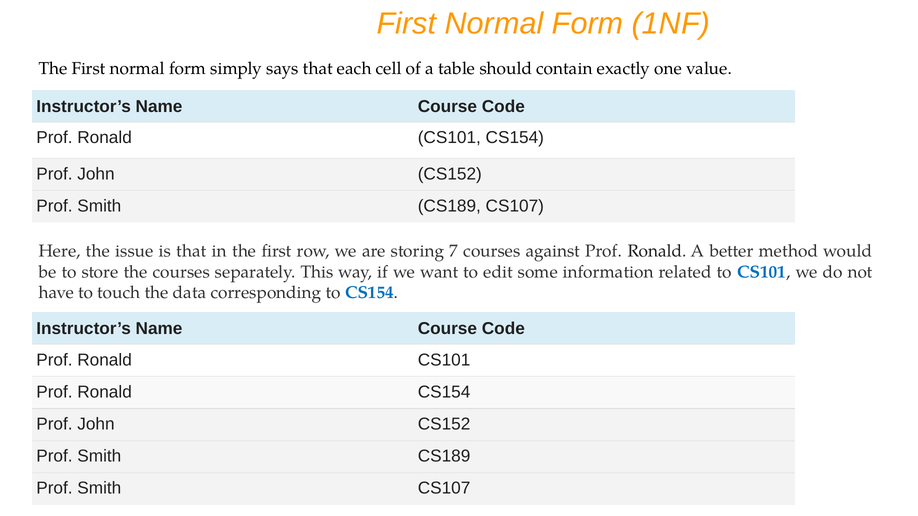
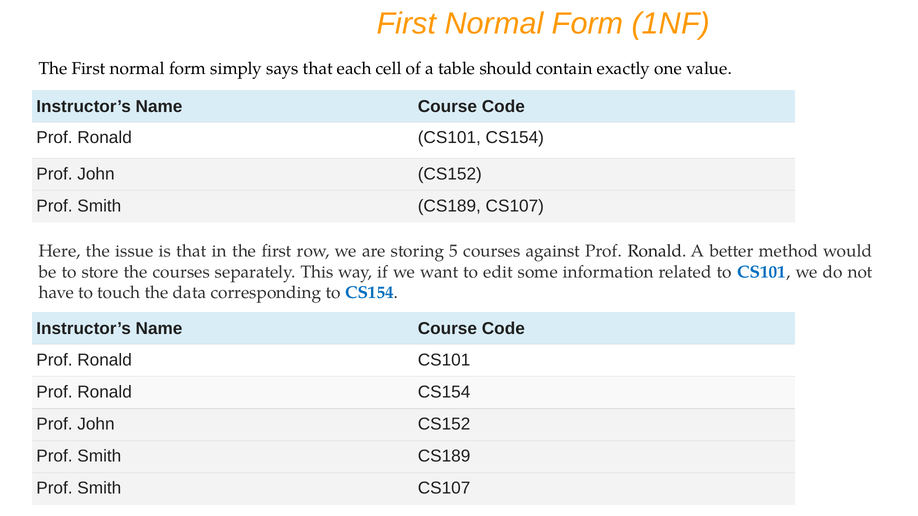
7: 7 -> 5 (454, 251)
